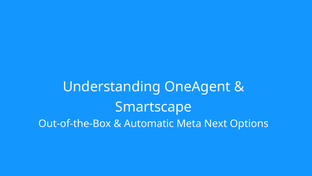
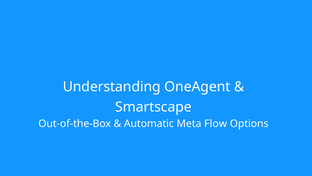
Next: Next -> Flow (216, 123)
